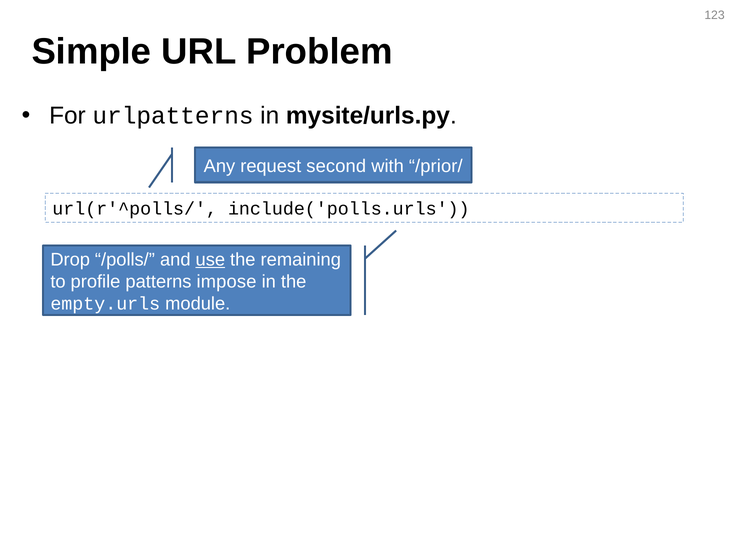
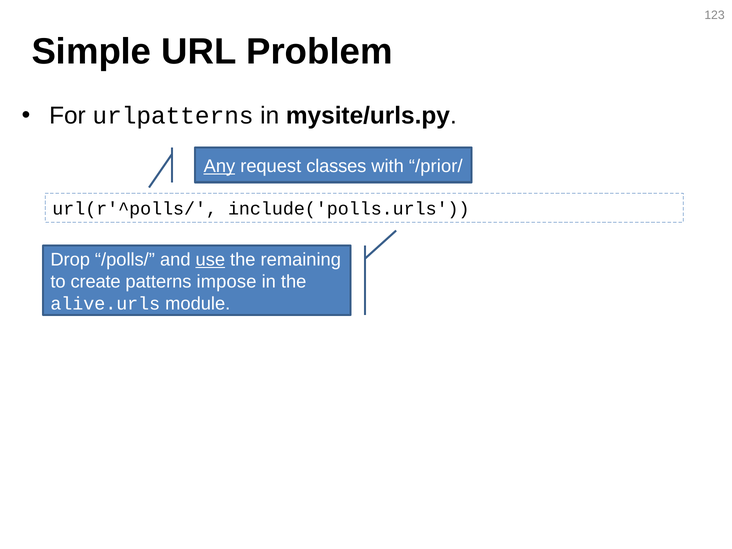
Any underline: none -> present (219, 166)
second: second -> classes (336, 166)
profile: profile -> create (96, 282)
empty.urls: empty.urls -> alive.urls (105, 303)
